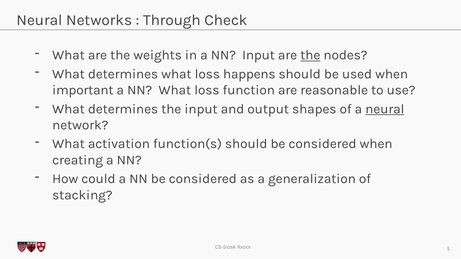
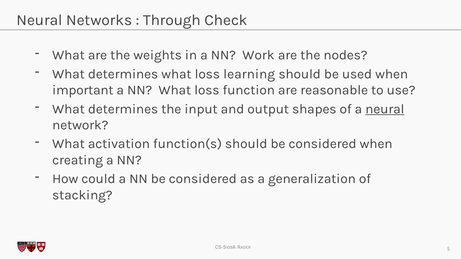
NN Input: Input -> Work (258, 55)
the underline: present -> none (310, 55)
happens: happens -> learning (249, 74)
